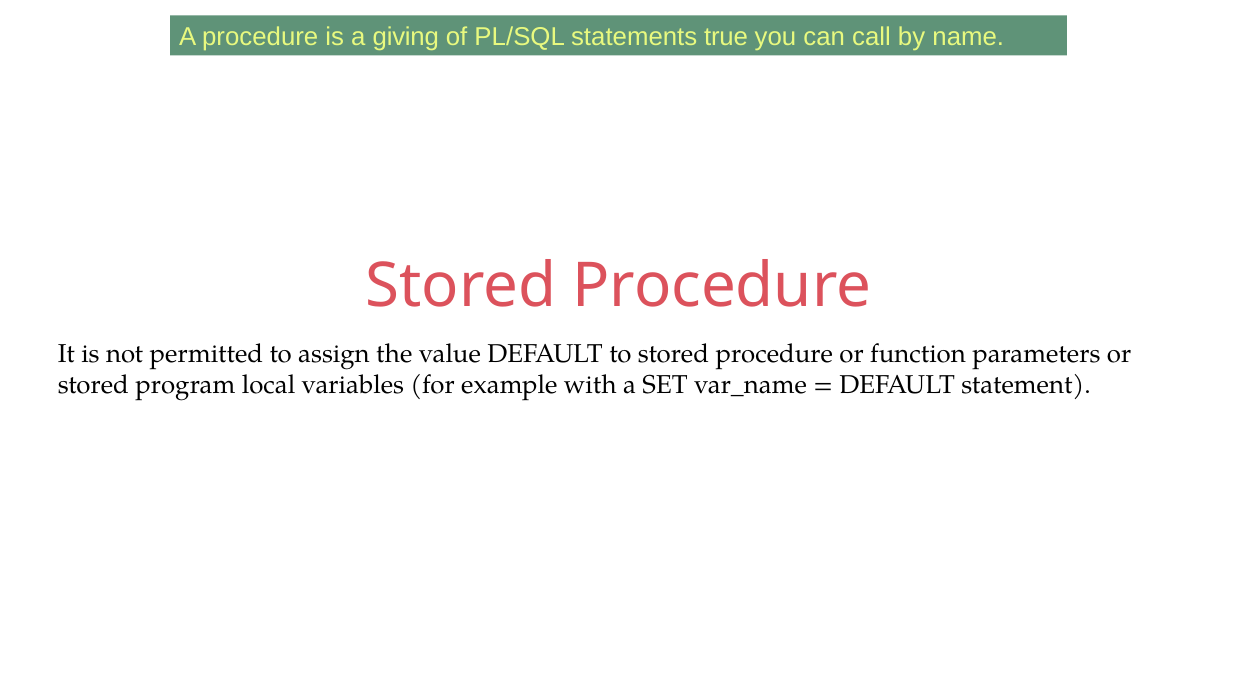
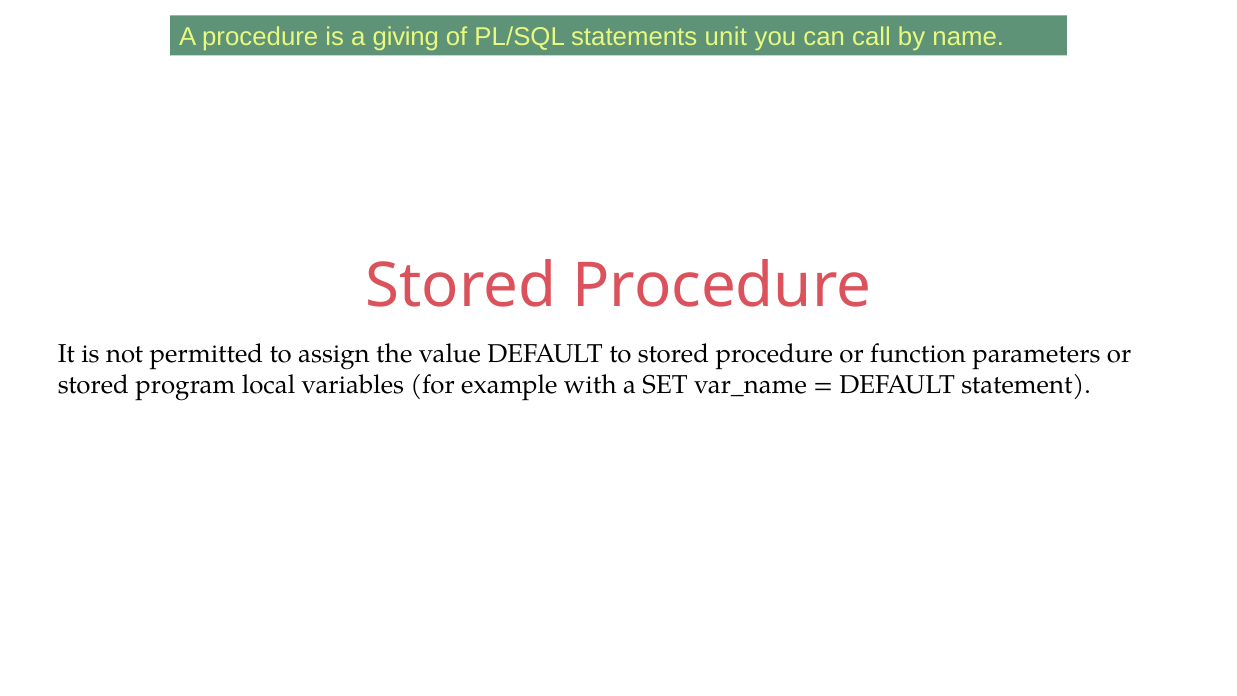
true: true -> unit (726, 37)
